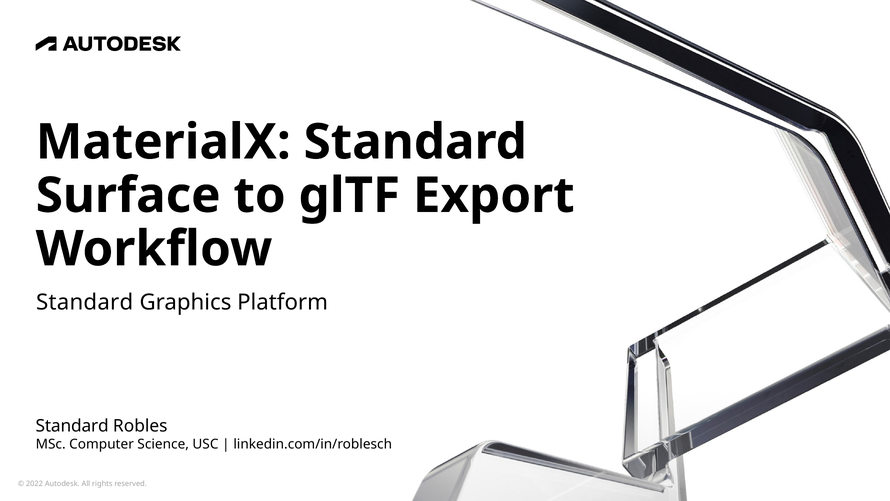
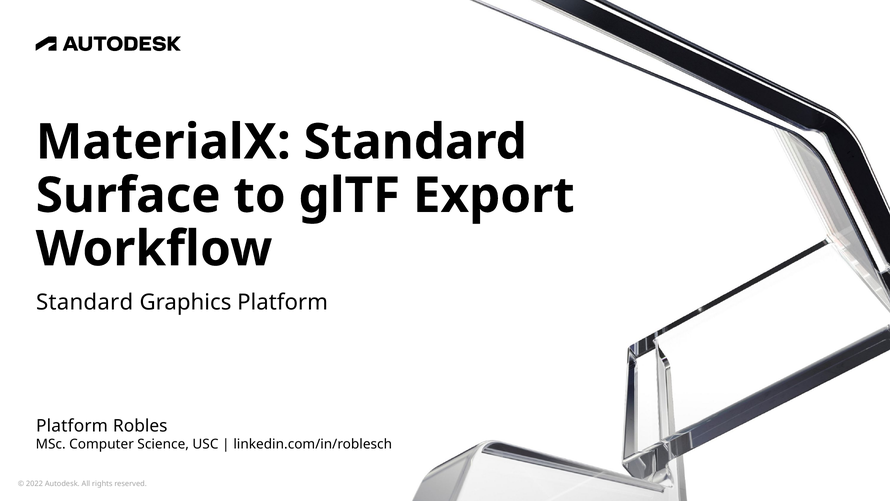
Standard: Standard -> Platform (72, 426)
